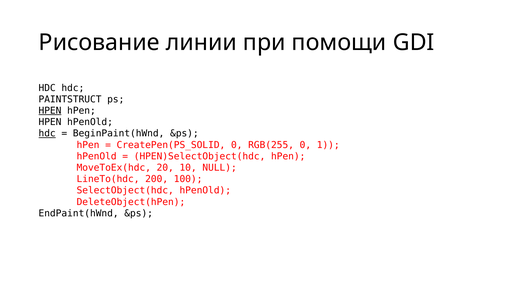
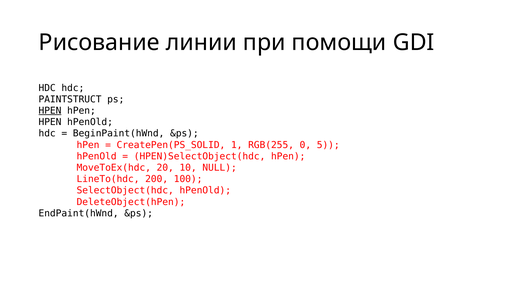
hdc underline: present -> none (47, 134)
CreatePen(PS_SOLID 0: 0 -> 1 (237, 145)
1: 1 -> 5 (328, 145)
